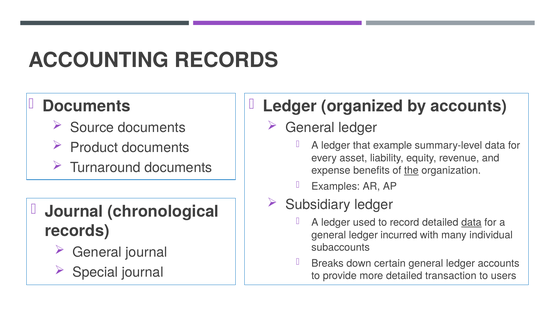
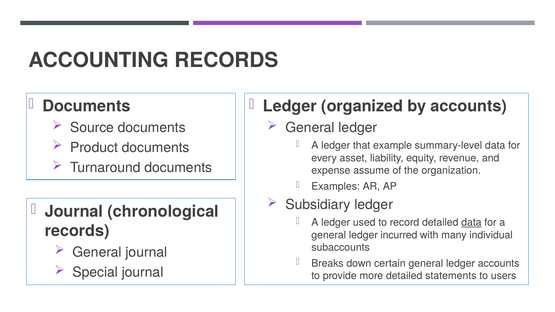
benefits: benefits -> assume (371, 171)
the underline: present -> none (411, 171)
transaction: transaction -> statements (451, 276)
